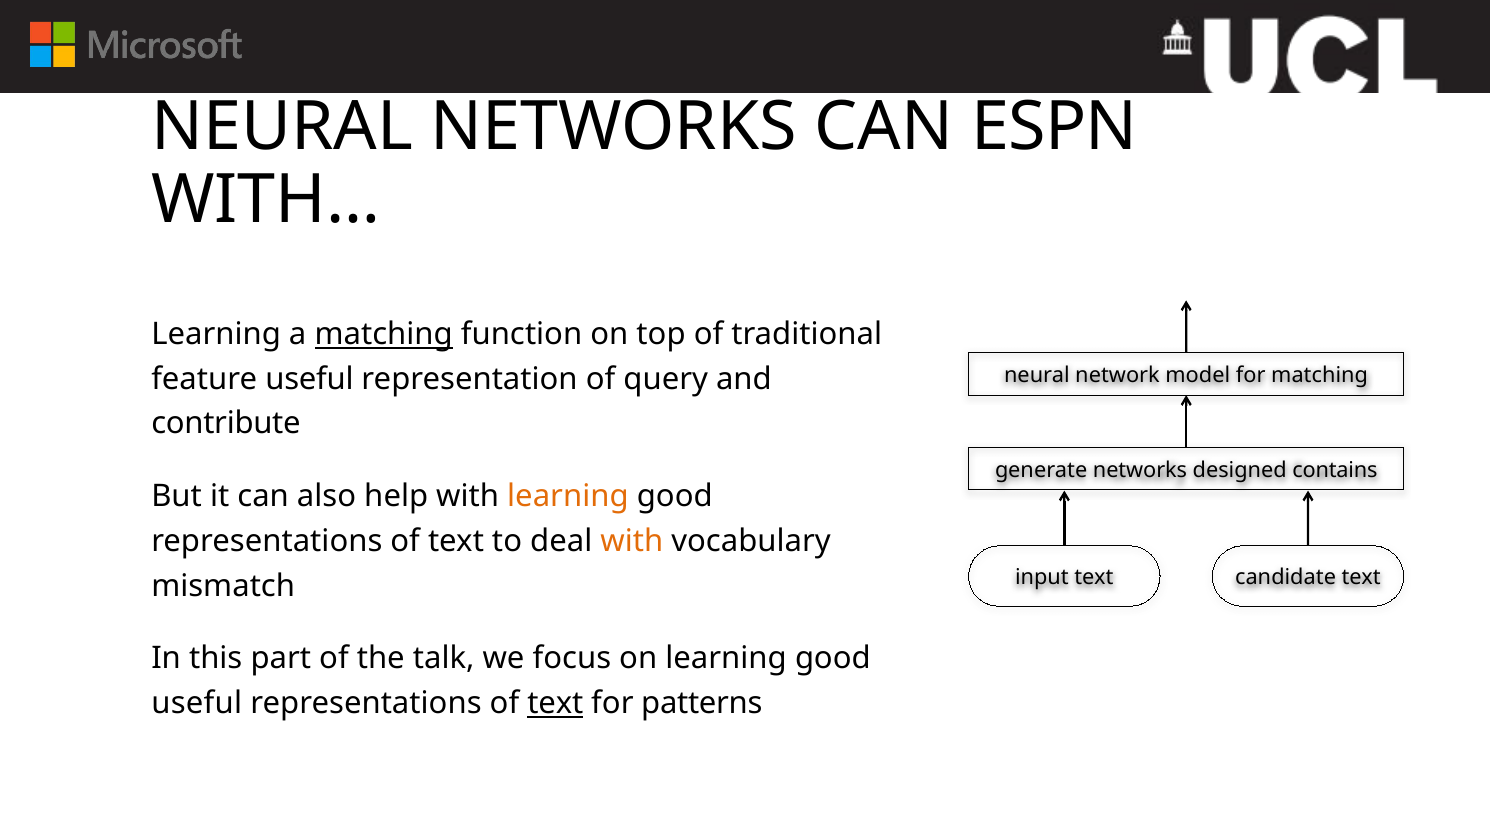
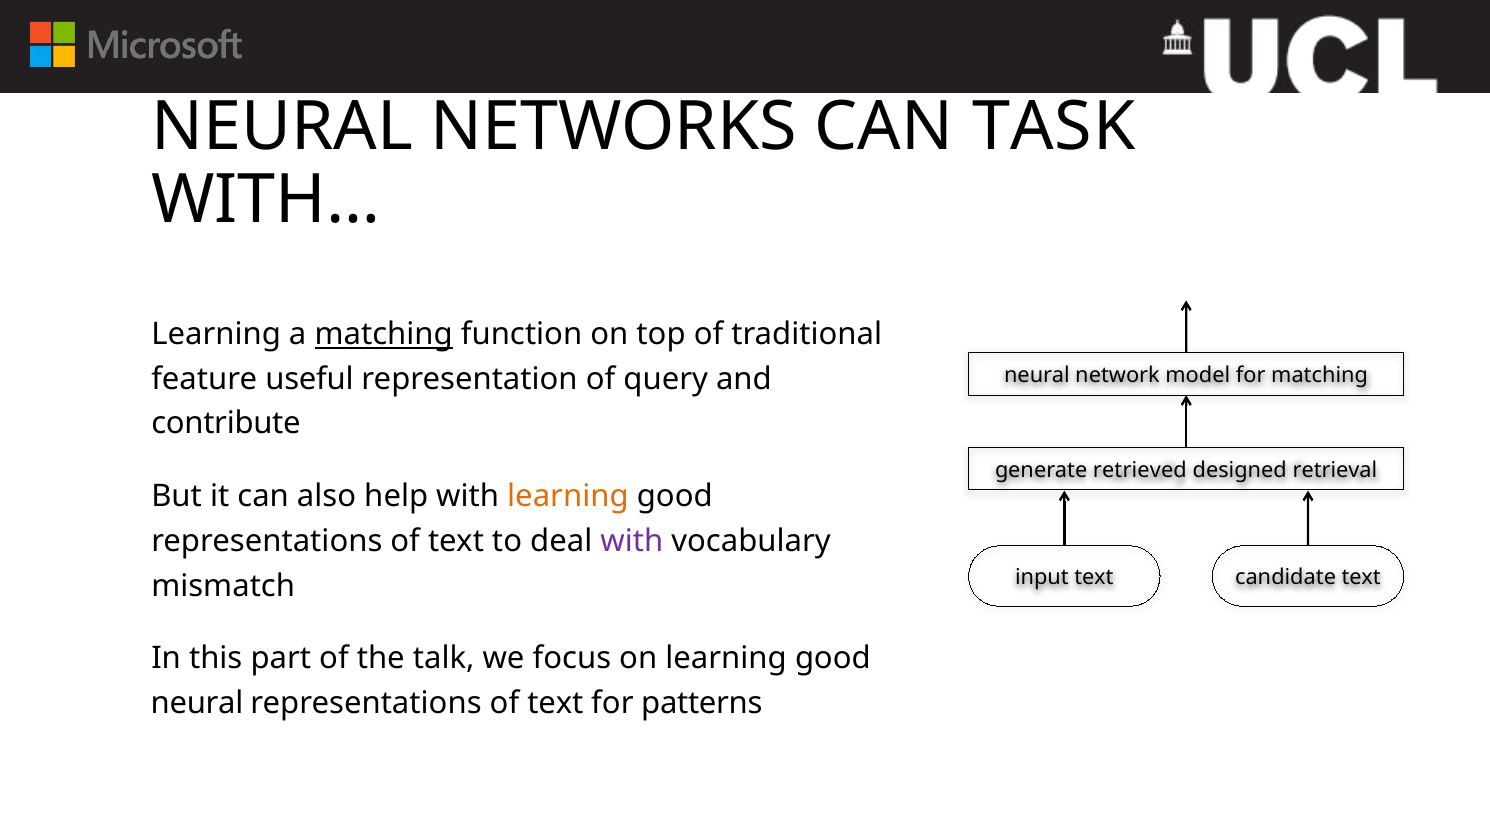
ESPN: ESPN -> TASK (1054, 127)
generate networks: networks -> retrieved (1140, 470)
contains: contains -> retrieval (1335, 470)
with colour: orange -> purple (632, 541)
useful: useful -> neural (197, 703)
text underline: present -> none (555, 703)
